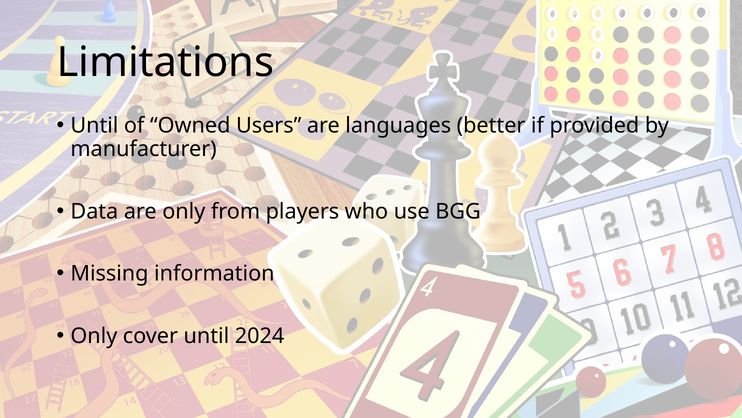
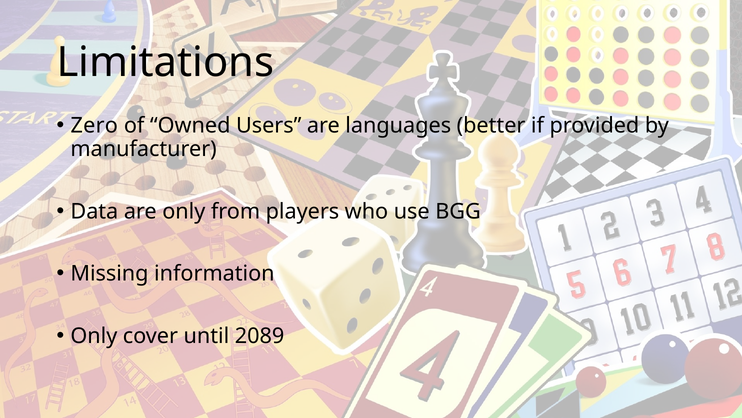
Until: Until -> Zero (94, 125)
2024: 2024 -> 2089 (260, 335)
